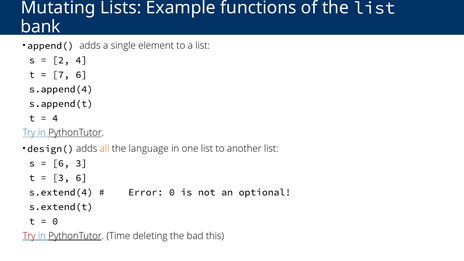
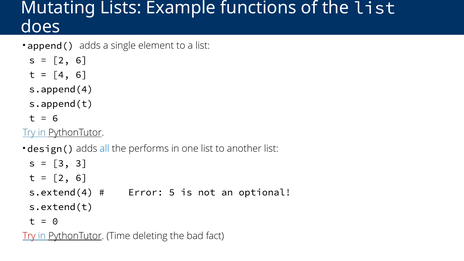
bank: bank -> does (41, 27)
4: 4 -> 6 (81, 60)
7: 7 -> 4 (61, 75)
4: 4 -> 6 (55, 118)
all colour: orange -> blue (105, 149)
language: language -> performs (149, 149)
6: 6 -> 3 (61, 163)
3: 3 -> 2 (61, 178)
Error 0: 0 -> 5 (172, 192)
this: this -> fact (215, 236)
